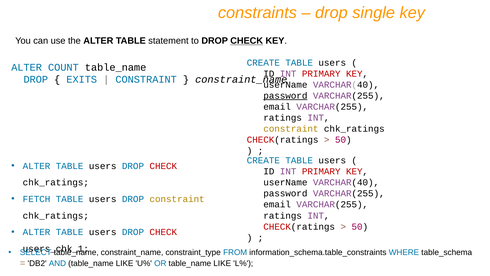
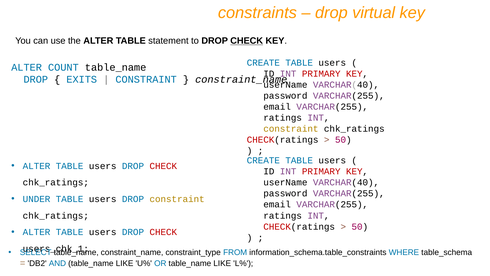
single: single -> virtual (374, 13)
password underline: present -> none (285, 96)
FETCH: FETCH -> UNDER (37, 199)
